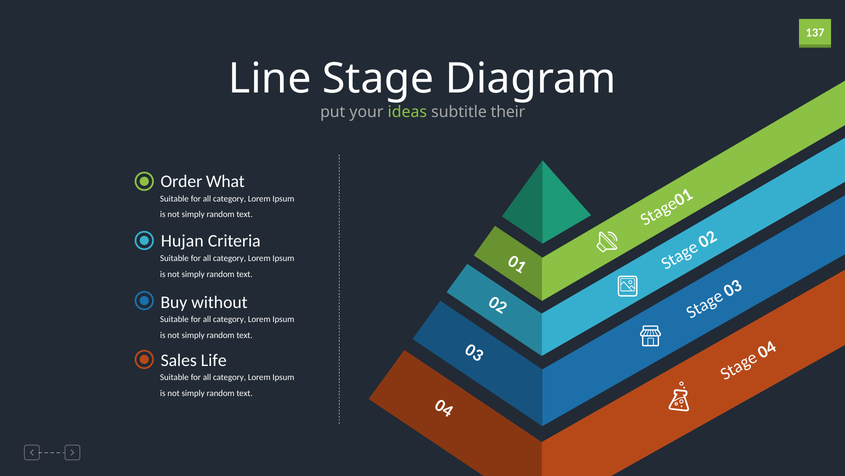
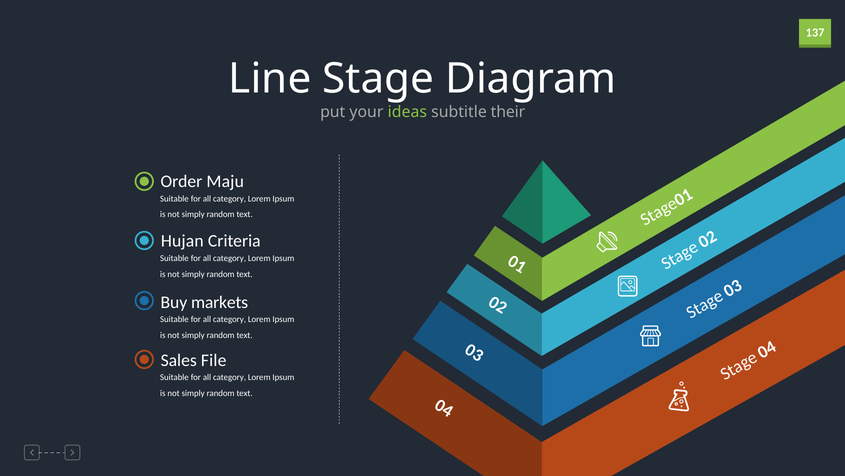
What: What -> Maju (225, 181)
without: without -> markets (220, 302)
Life: Life -> File (214, 360)
